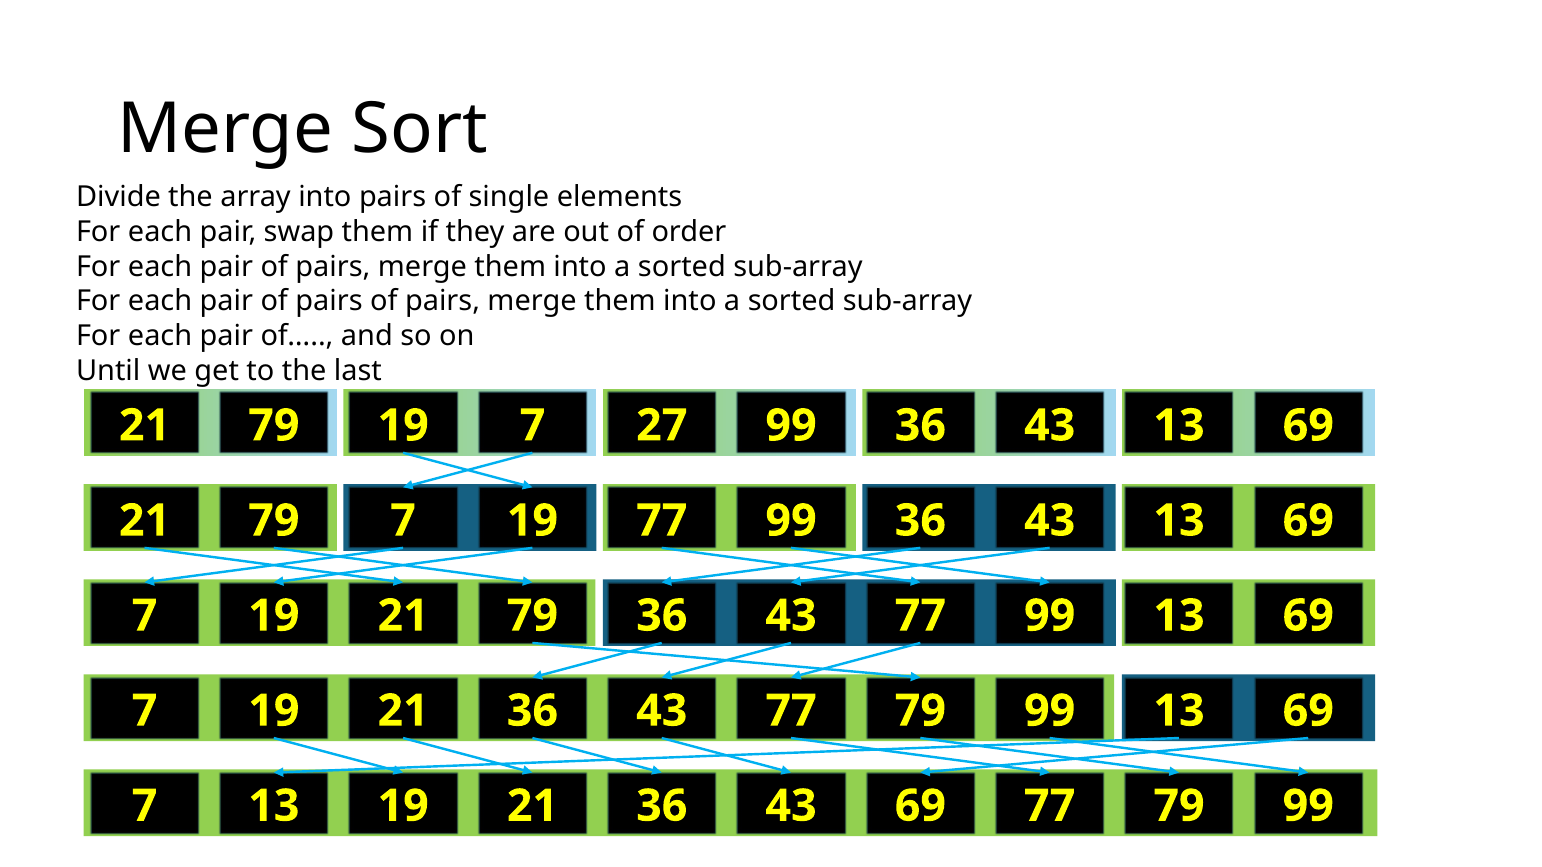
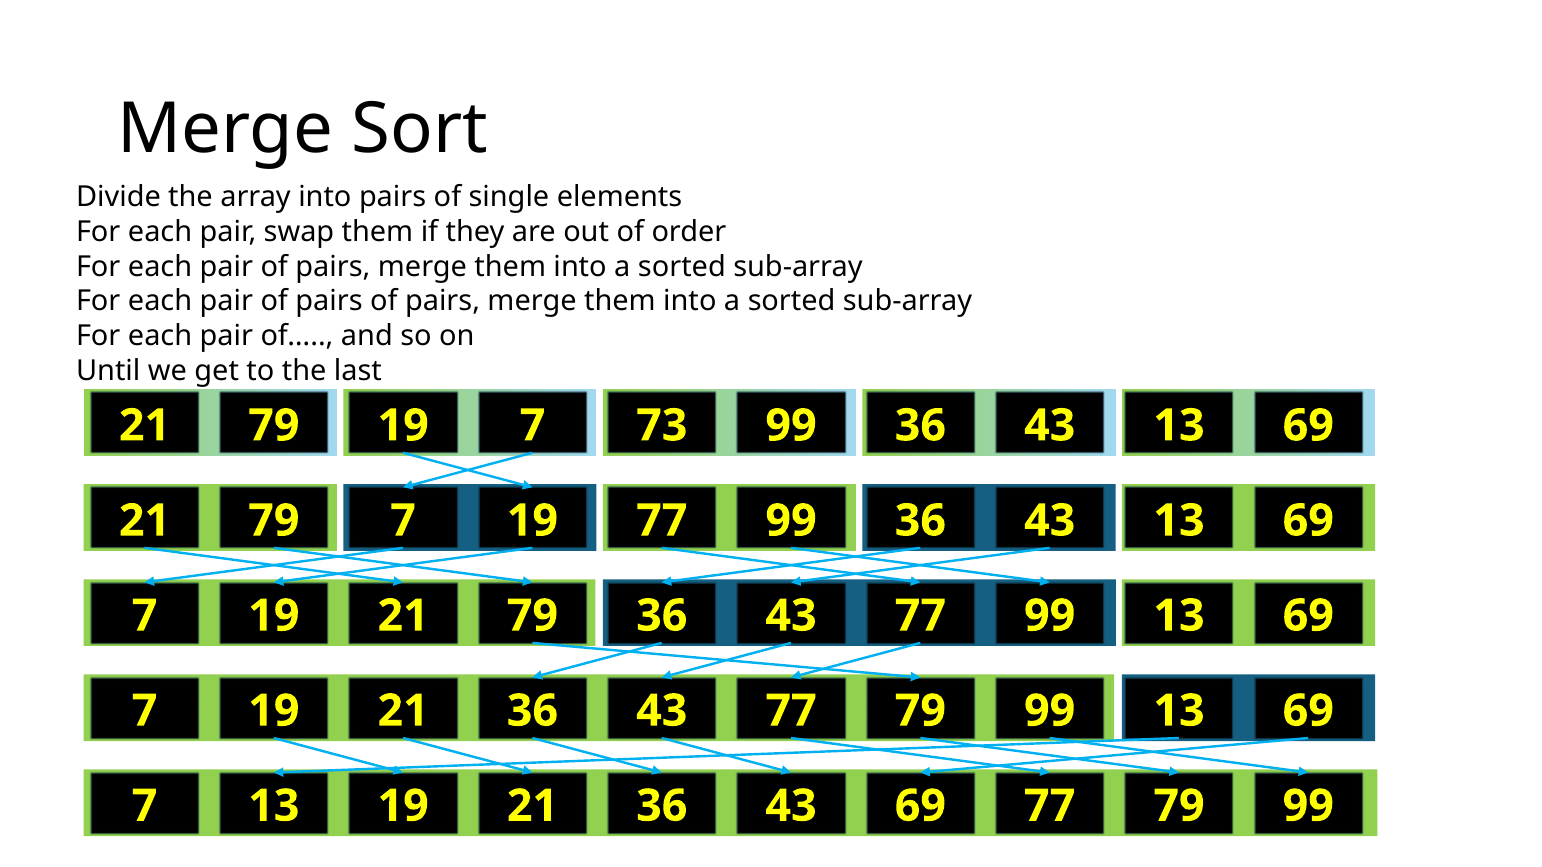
27: 27 -> 73 (662, 426)
